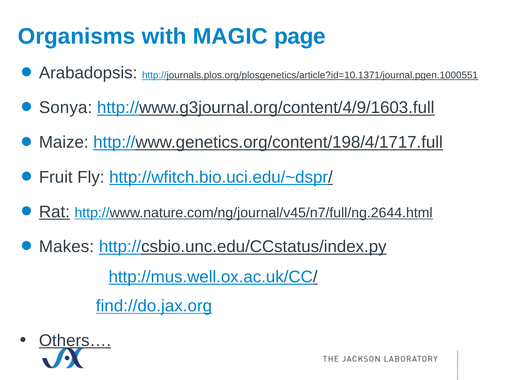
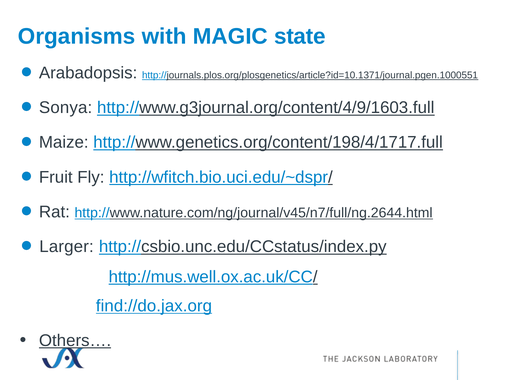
page: page -> state (300, 36)
Rat underline: present -> none (54, 212)
Makes: Makes -> Larger (67, 246)
